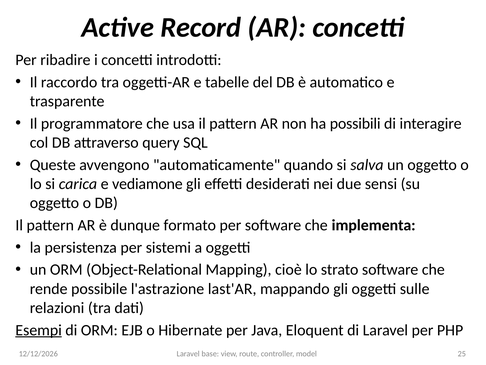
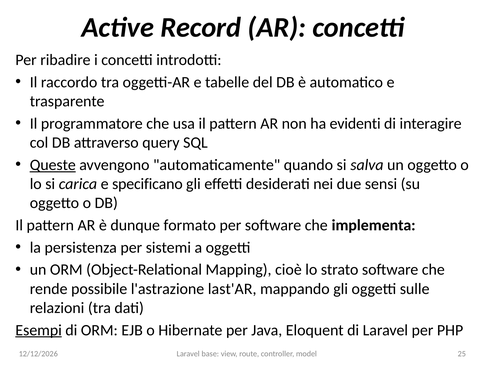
possibili: possibili -> evidenti (355, 123)
Queste underline: none -> present (53, 165)
vediamone: vediamone -> specificano (147, 184)
